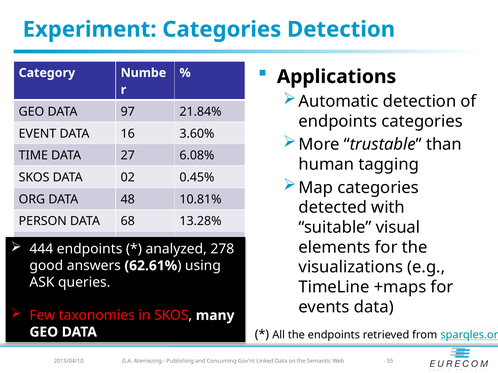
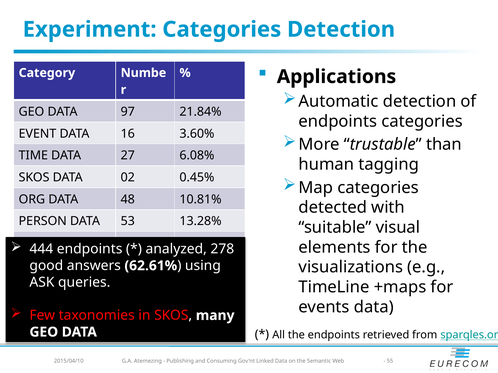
68: 68 -> 53 (128, 222)
